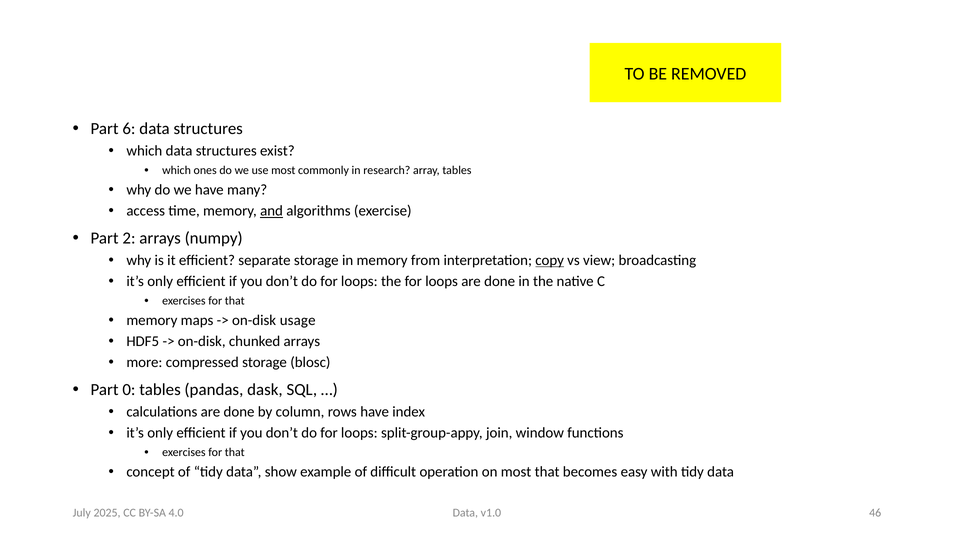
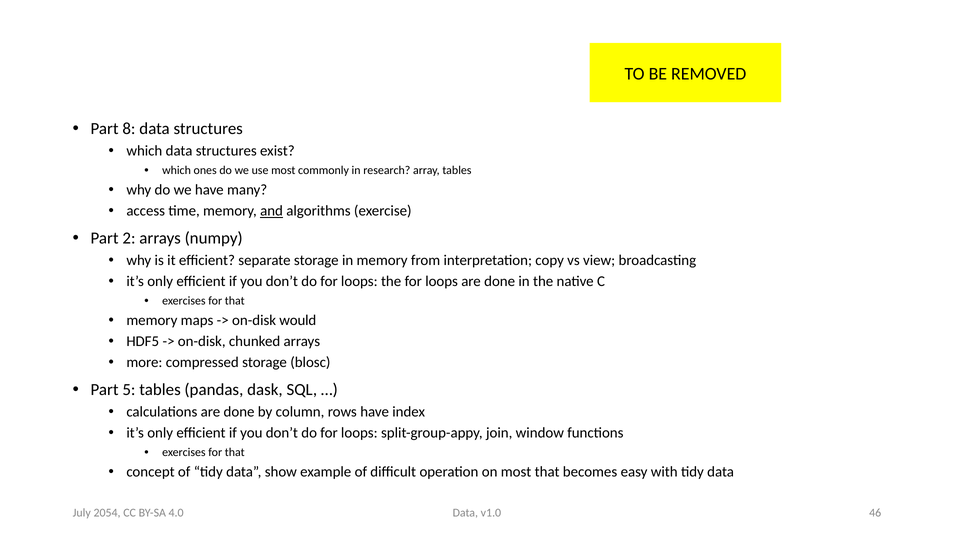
6: 6 -> 8 (129, 129)
copy underline: present -> none (550, 260)
usage: usage -> would (298, 320)
0: 0 -> 5 (129, 389)
2025: 2025 -> 2054 (107, 512)
